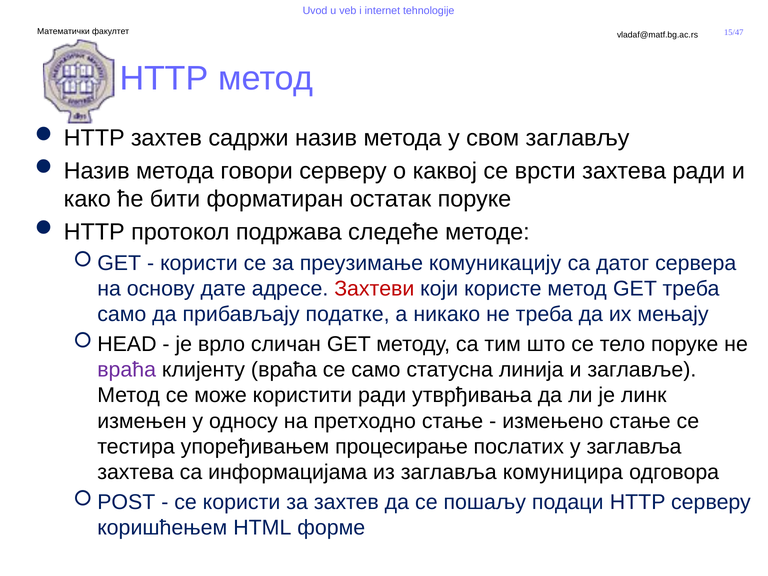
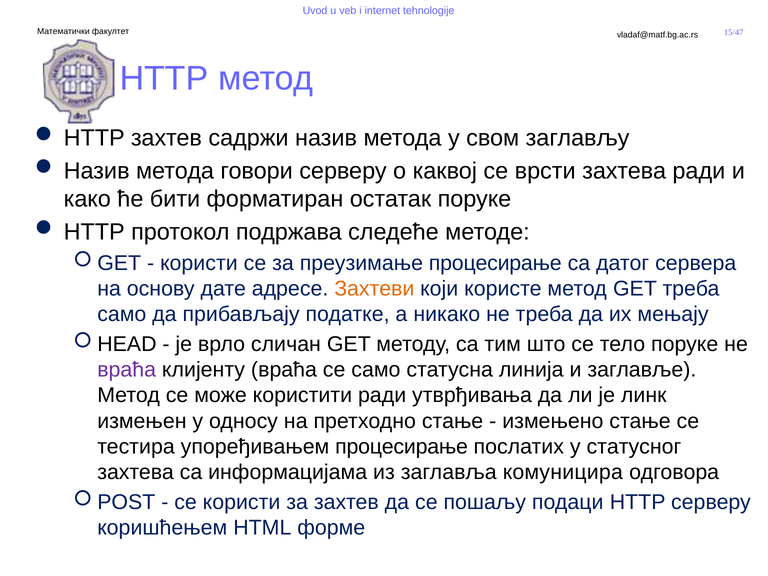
преузимање комуникацију: комуникацију -> процесирање (495, 263)
Захтеви colour: red -> orange (374, 289)
у заглавља: заглавља -> статусног (634, 447)
